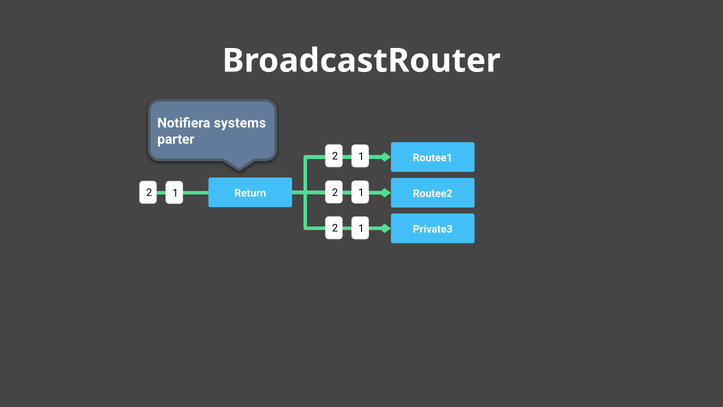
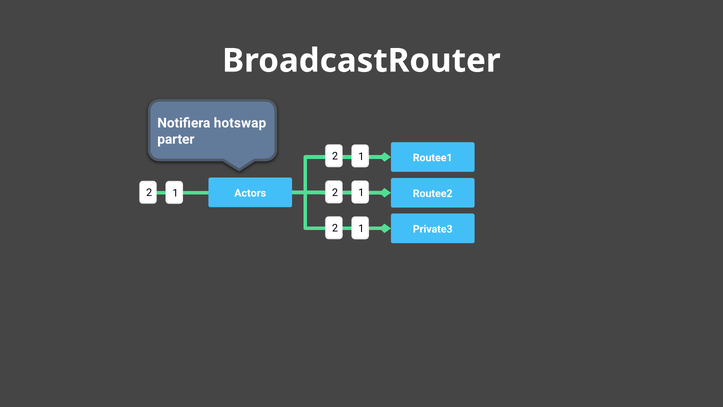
systems: systems -> hotswap (240, 123)
Return: Return -> Actors (250, 193)
